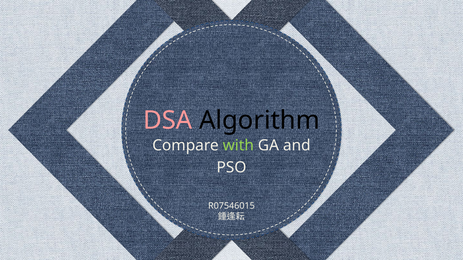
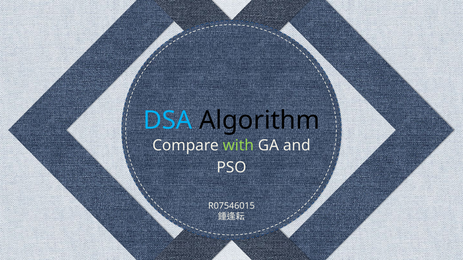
DSA colour: pink -> light blue (168, 121)
